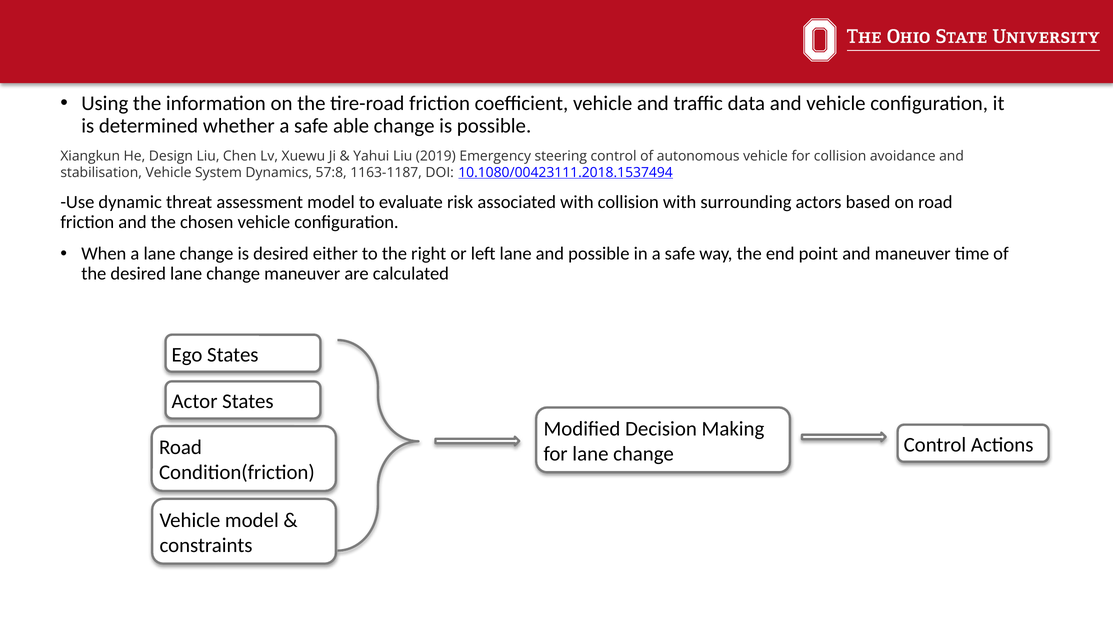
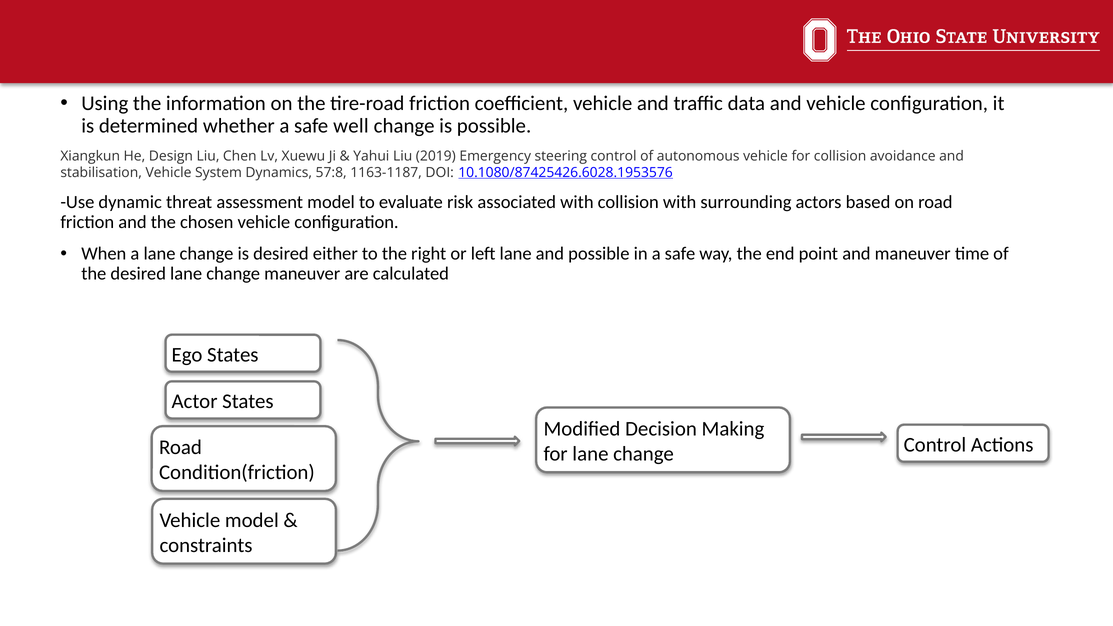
able: able -> well (351, 126)
10.1080/00423111.2018.1537494: 10.1080/00423111.2018.1537494 -> 10.1080/87425426.6028.1953576 (566, 173)
